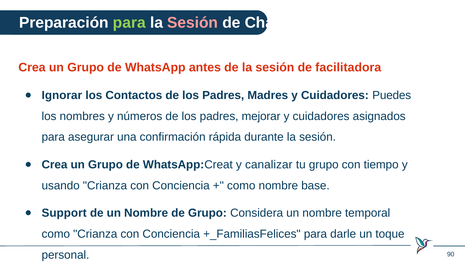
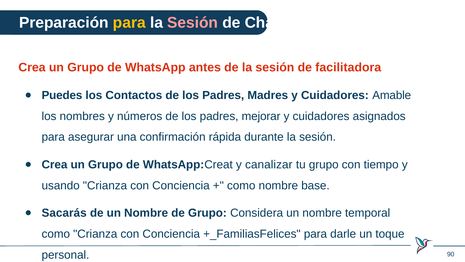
para colour: light green -> yellow (129, 23)
Ignorar: Ignorar -> Puedes (62, 95)
Puedes: Puedes -> Amable (392, 95)
Support: Support -> Sacarás (64, 213)
